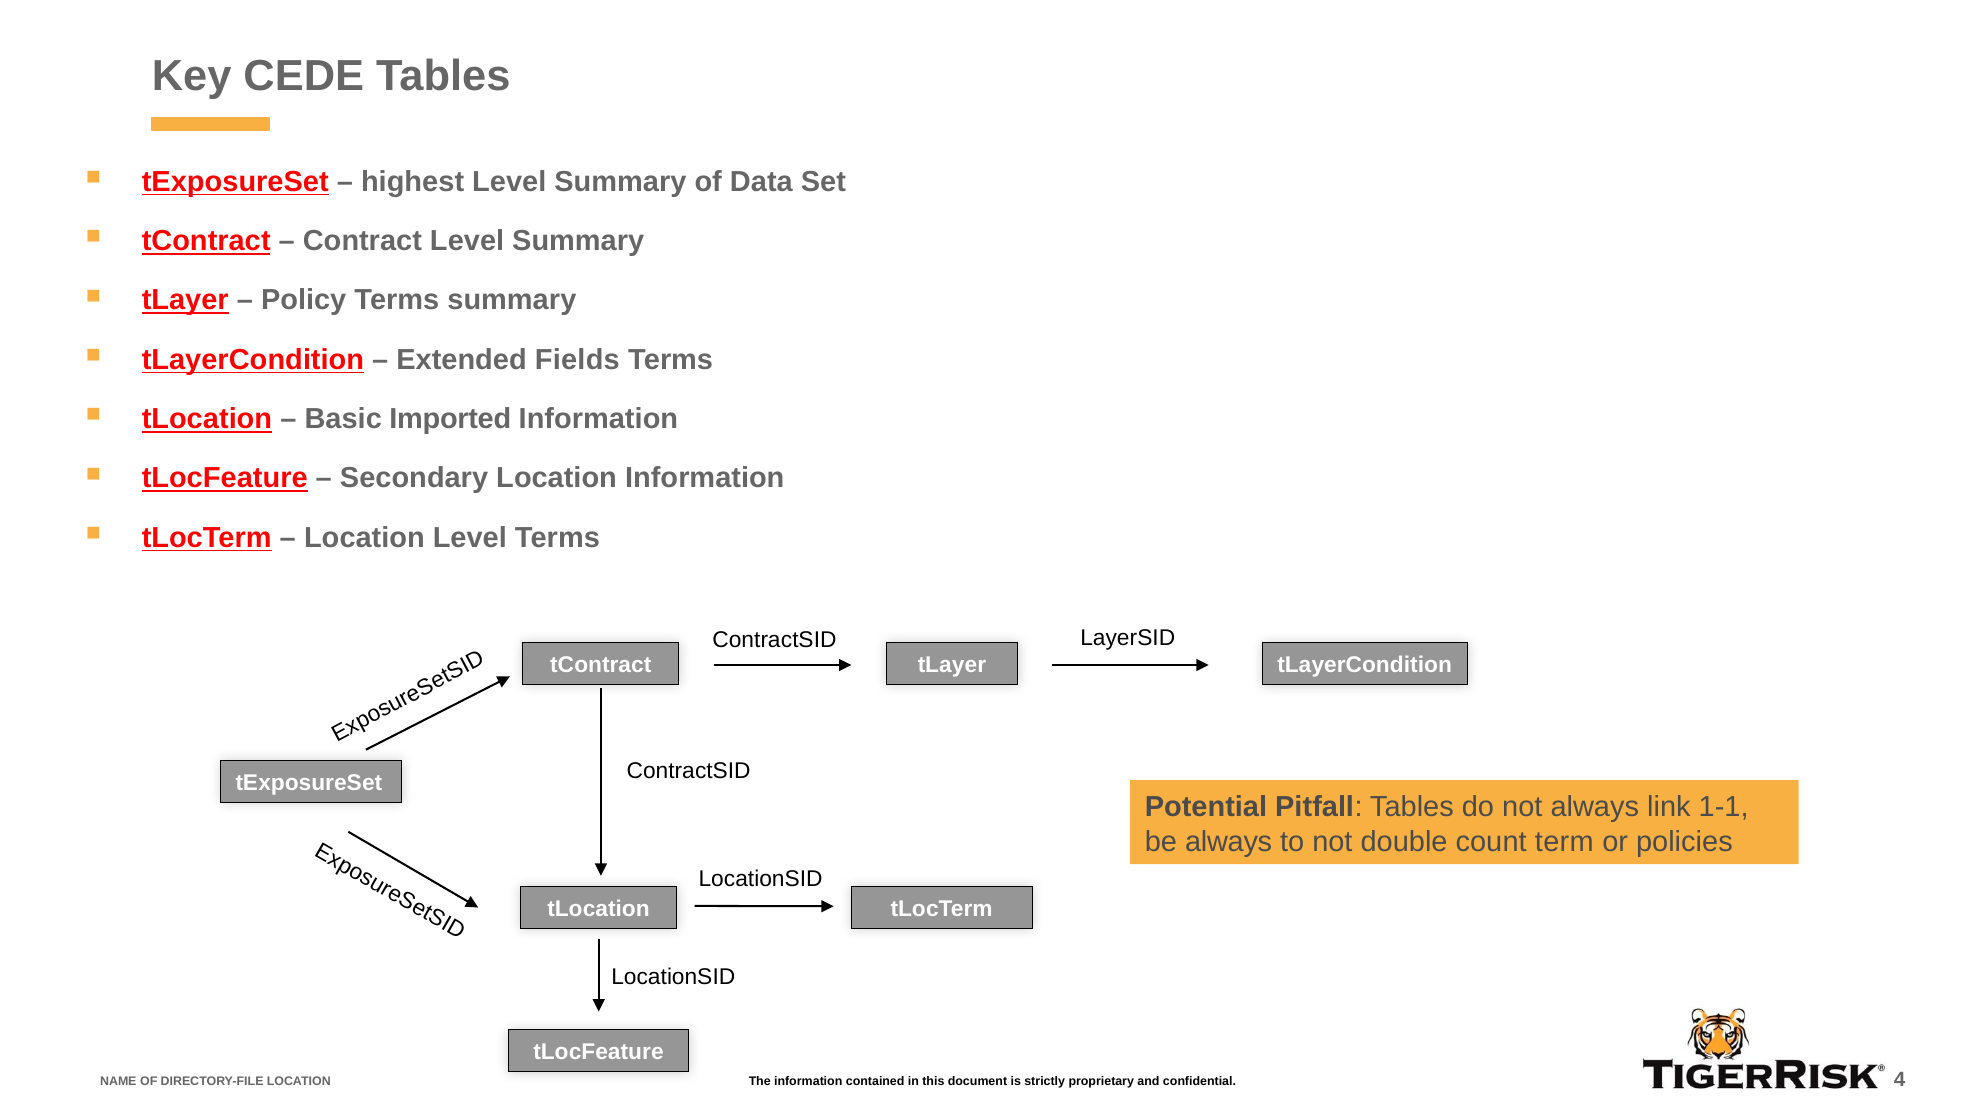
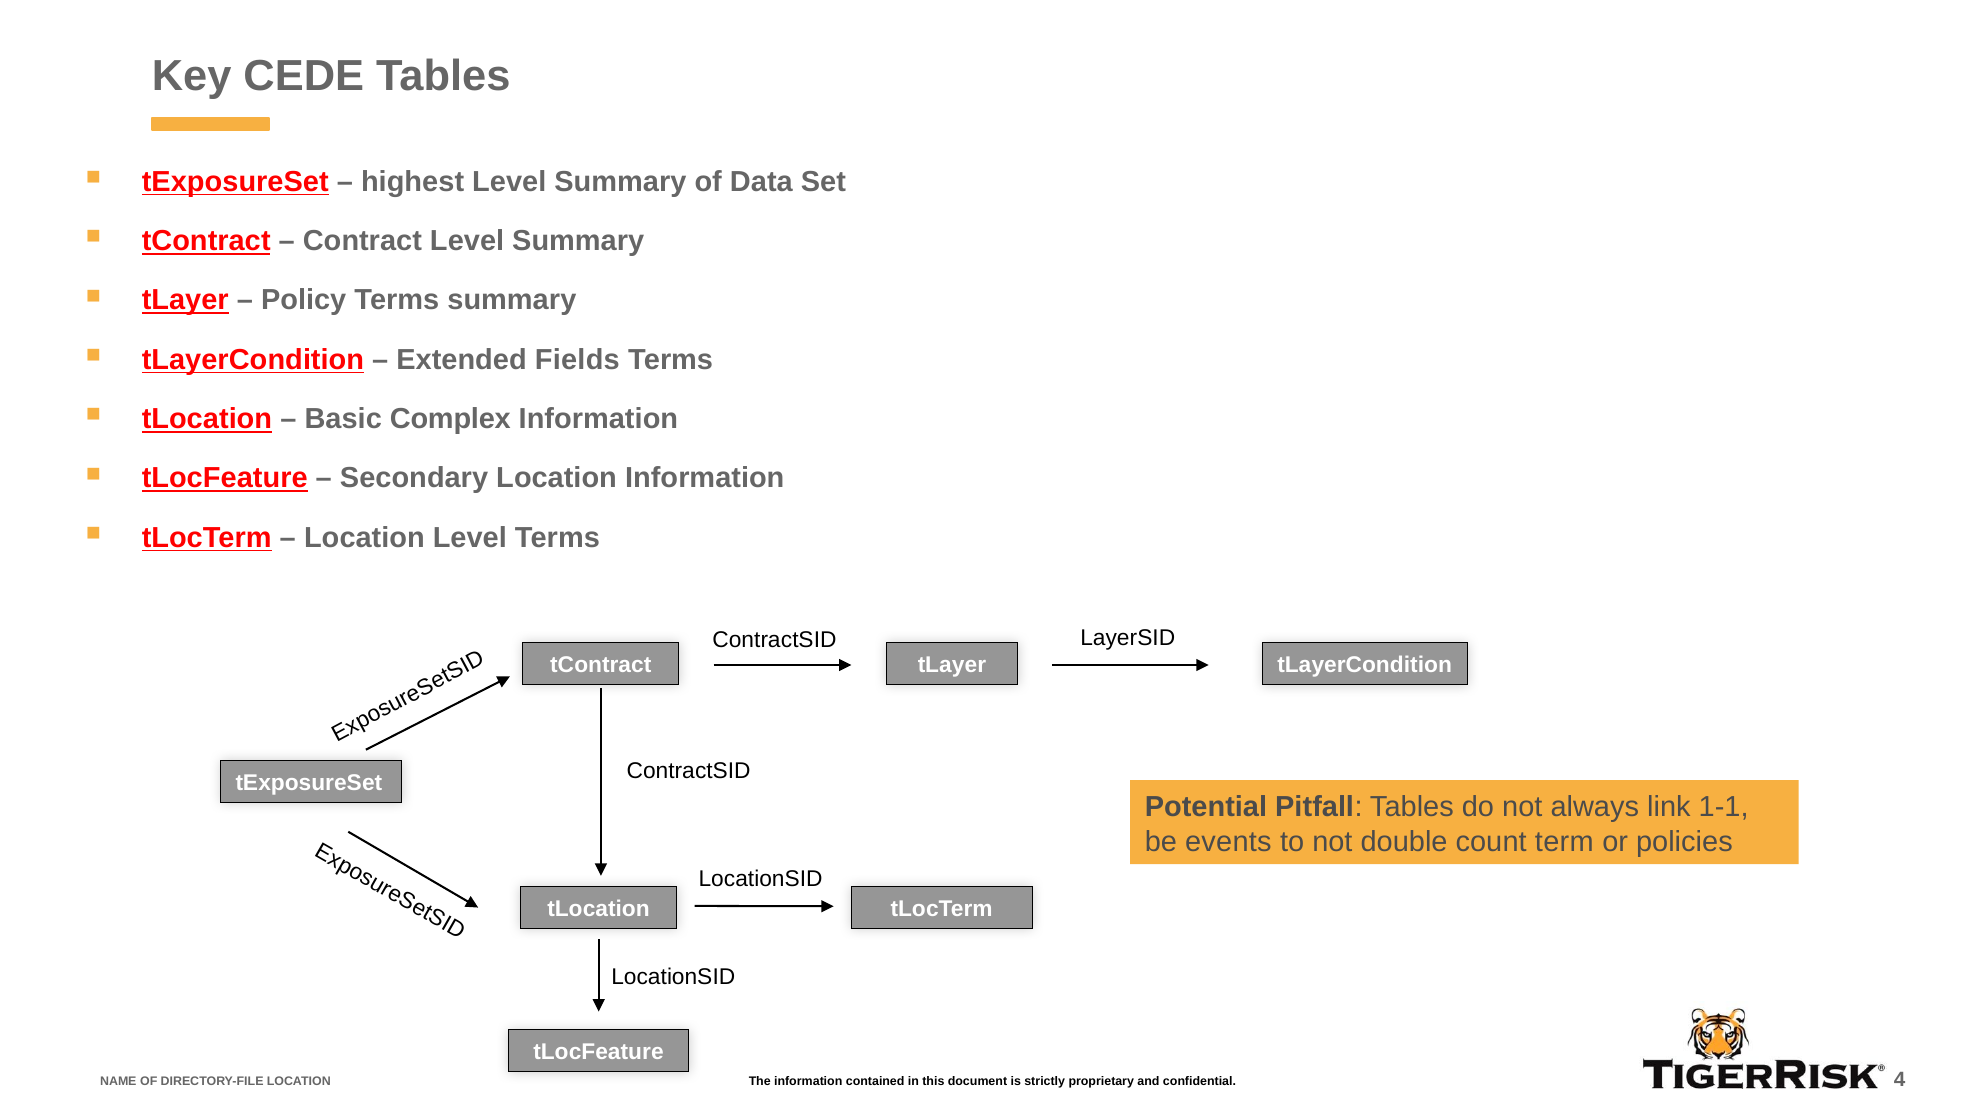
Imported: Imported -> Complex (450, 419)
be always: always -> events (1228, 842)
